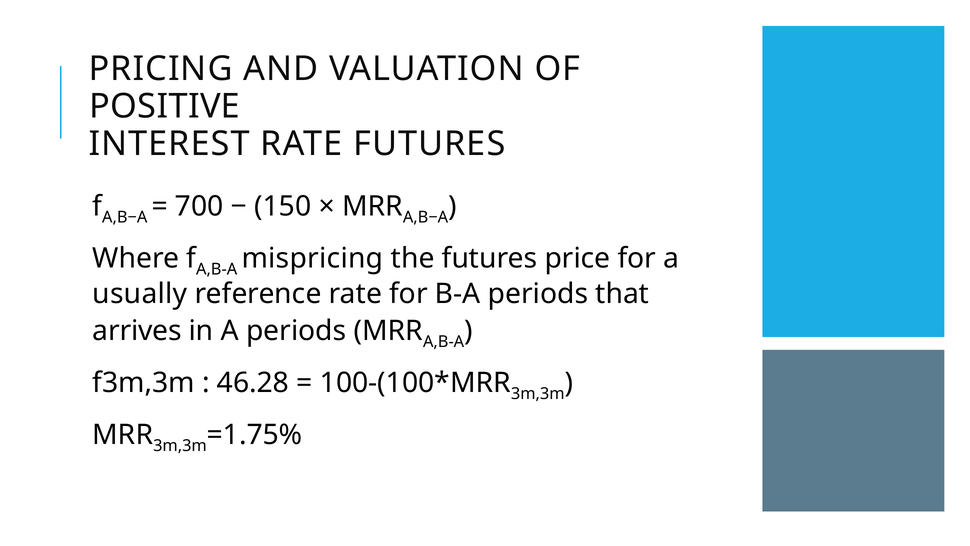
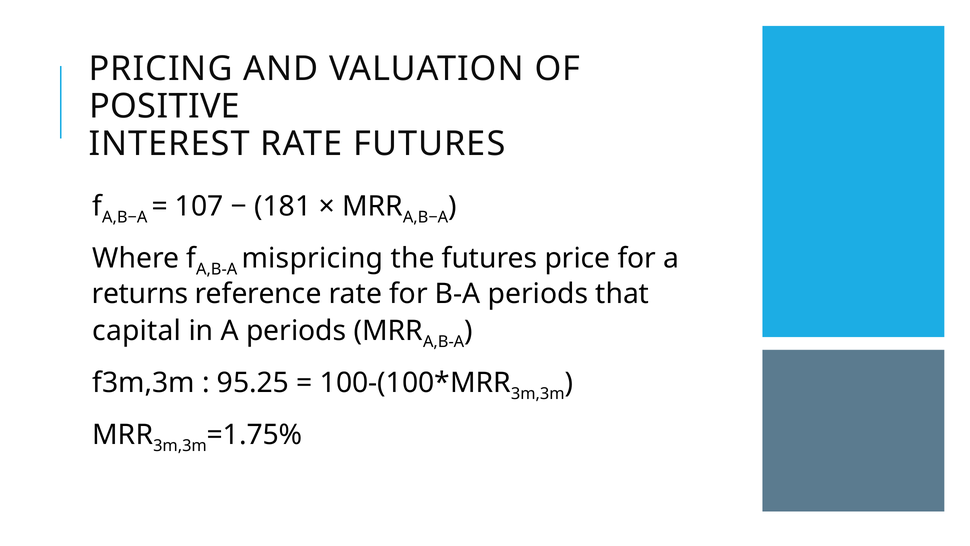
700: 700 -> 107 (199, 206)
150: 150 -> 181 (283, 206)
usually: usually -> returns (140, 294)
arrives: arrives -> capital (137, 331)
46.28: 46.28 -> 95.25 (253, 383)
